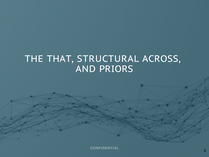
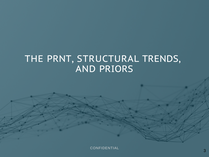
THAT: THAT -> PRNT (60, 59)
ACROSS: ACROSS -> TRENDS (161, 59)
